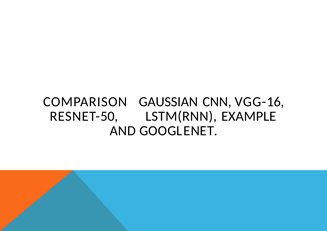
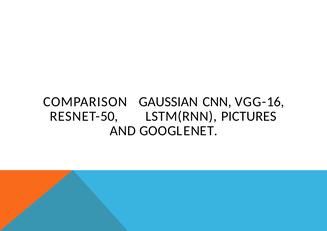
EXAMPLE: EXAMPLE -> PICTURES (249, 116)
